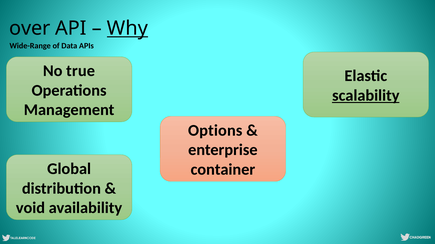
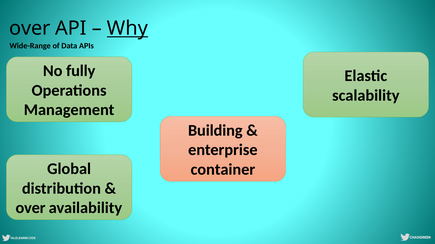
true: true -> fully (81, 71)
scalability underline: present -> none (366, 96)
Options: Options -> Building (215, 131)
void: void -> over (31, 208)
